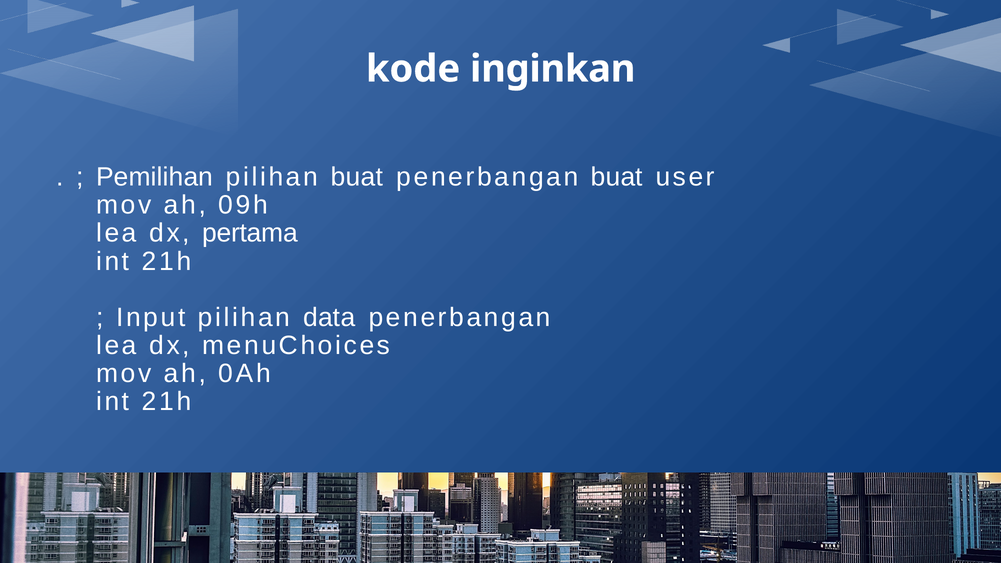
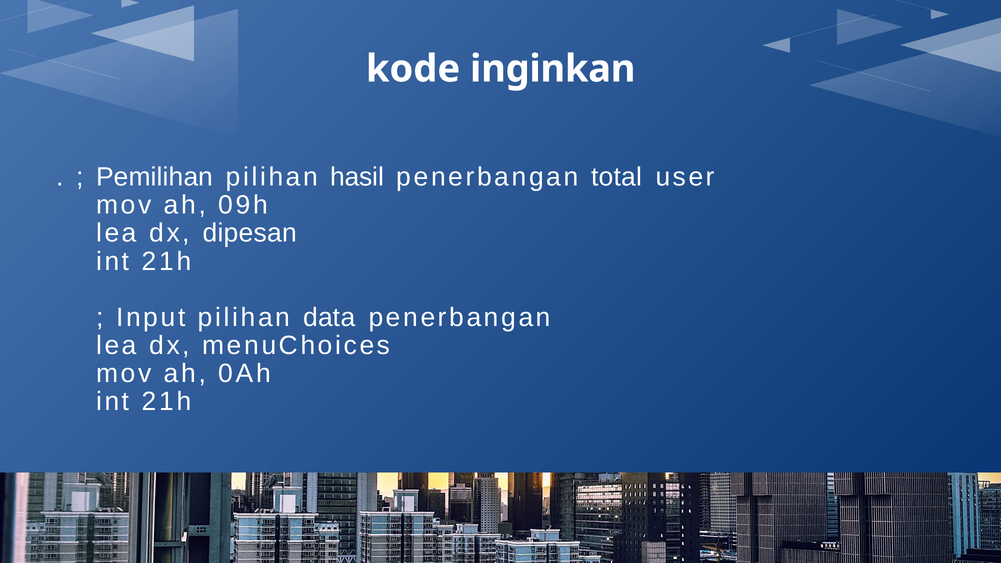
pilihan buat: buat -> hasil (357, 177)
penerbangan buat: buat -> total (617, 177)
pertama: pertama -> dipesan (250, 233)
